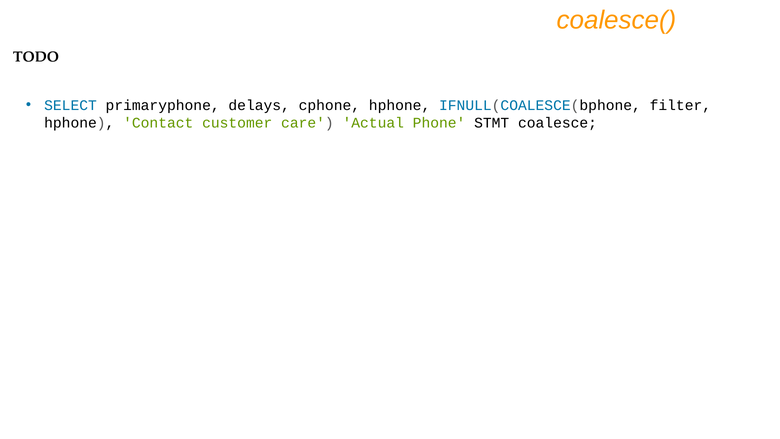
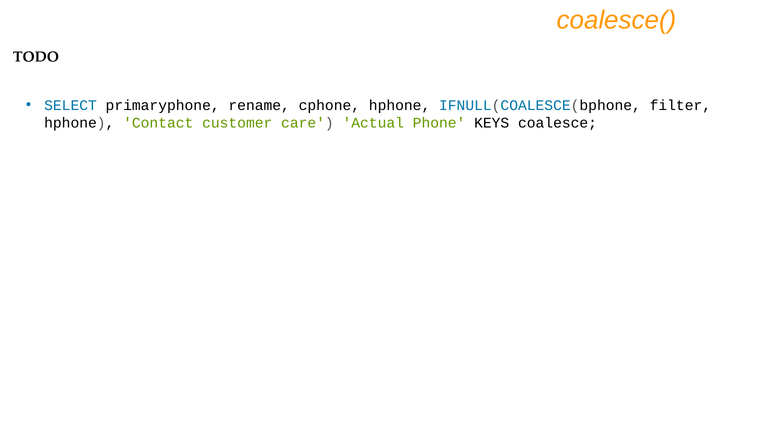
delays: delays -> rename (259, 105)
STMT: STMT -> KEYS (492, 123)
